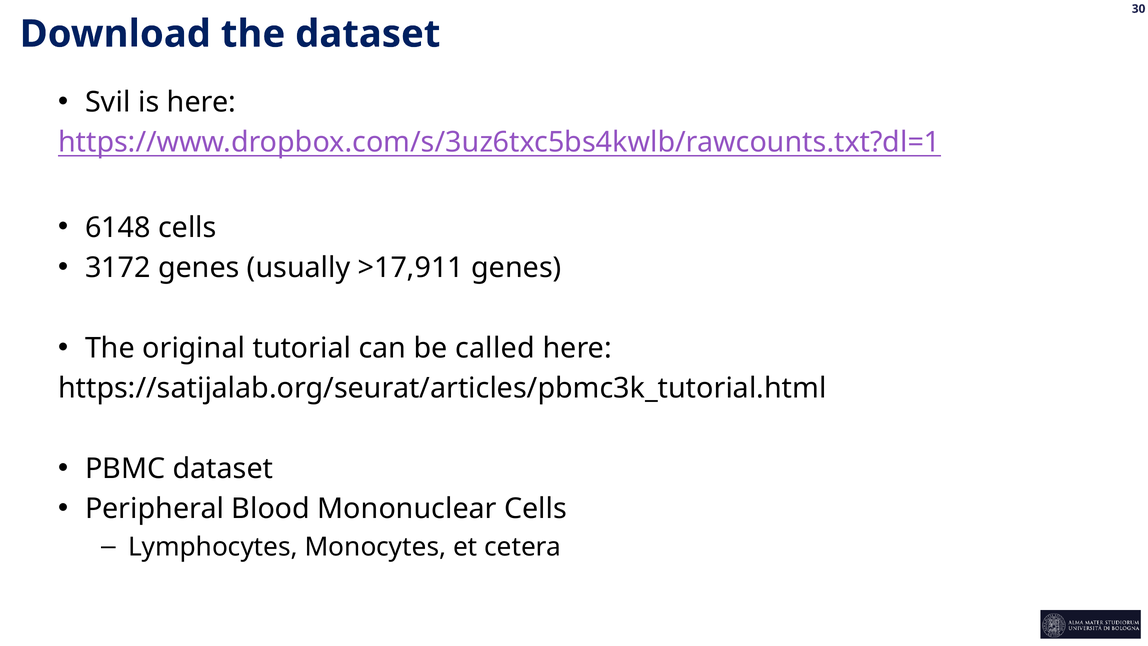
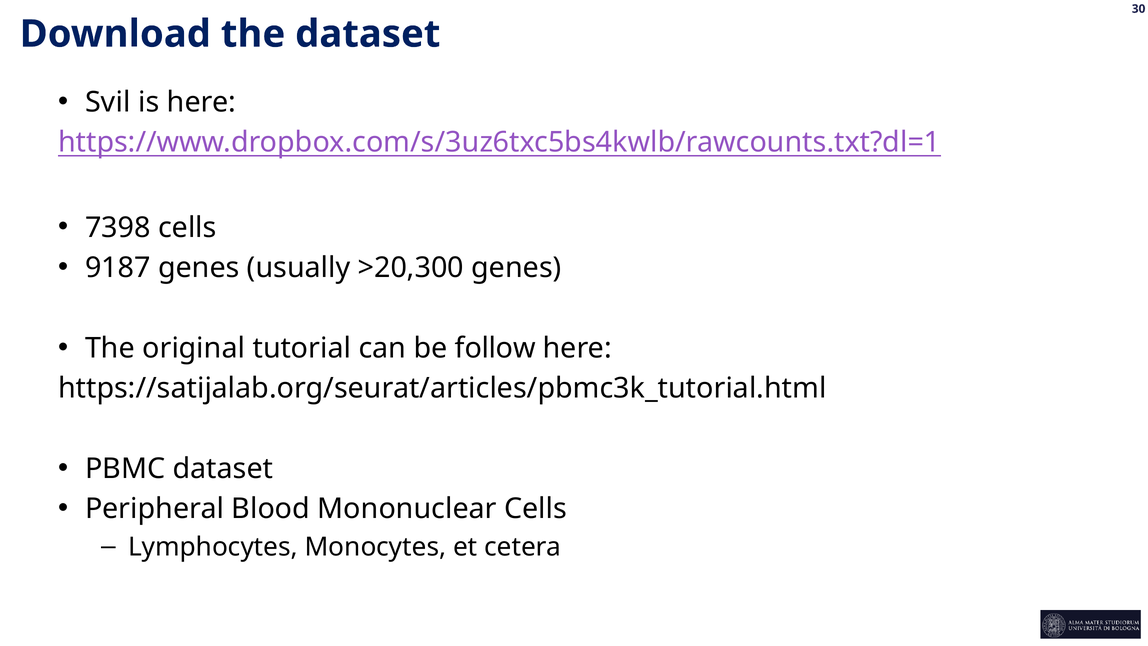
6148: 6148 -> 7398 (118, 228)
3172: 3172 -> 9187 (118, 268)
>17,911: >17,911 -> >20,300 (411, 268)
called: called -> follow (495, 348)
